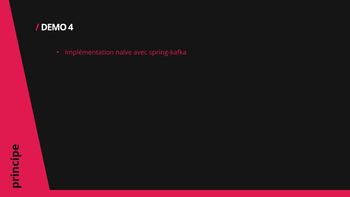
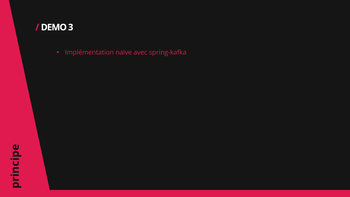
4: 4 -> 3 (71, 27)
